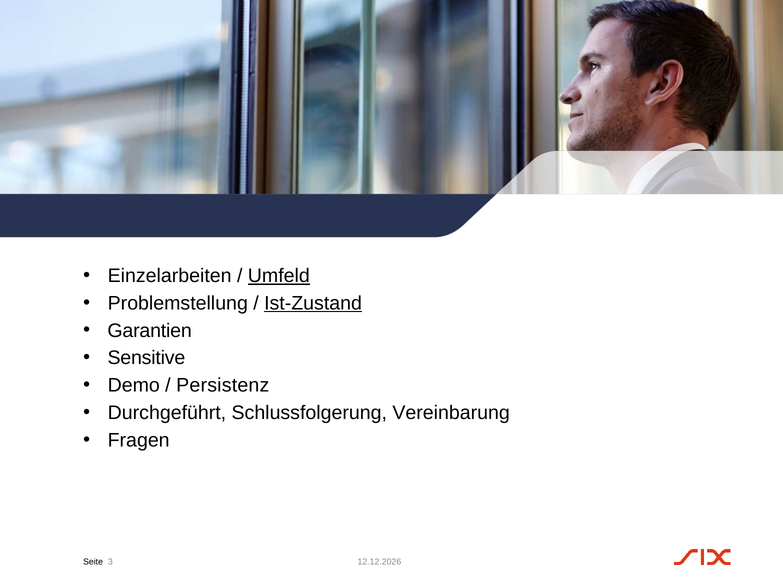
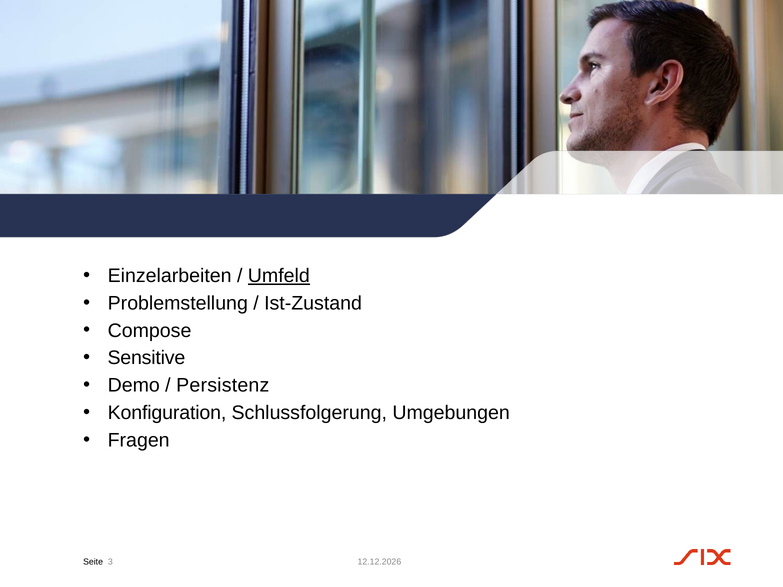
Ist-Zustand underline: present -> none (313, 303)
Garantien: Garantien -> Compose (150, 331)
Durchgeführt: Durchgeführt -> Konfiguration (167, 413)
Vereinbarung: Vereinbarung -> Umgebungen (451, 413)
